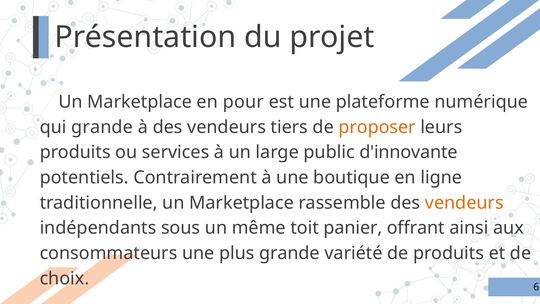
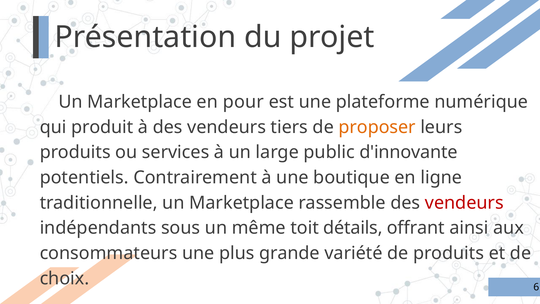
qui grande: grande -> produit (102, 127)
vendeurs colour: orange -> red (464, 203)
panier: panier -> détails (353, 228)
